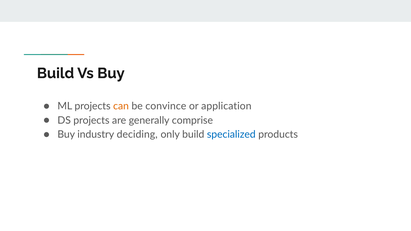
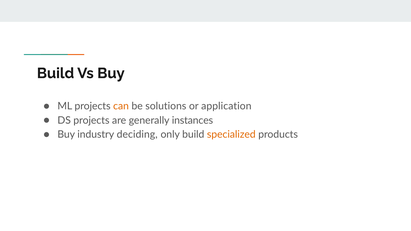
convince: convince -> solutions (166, 106)
comprise: comprise -> instances (192, 120)
specialized colour: blue -> orange (231, 135)
